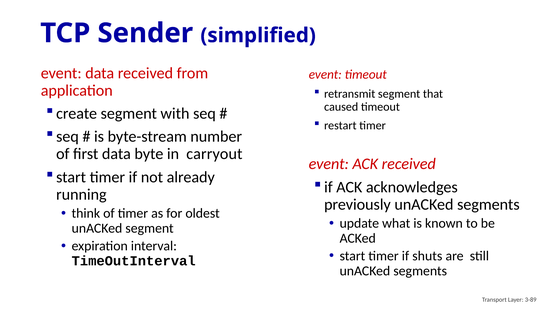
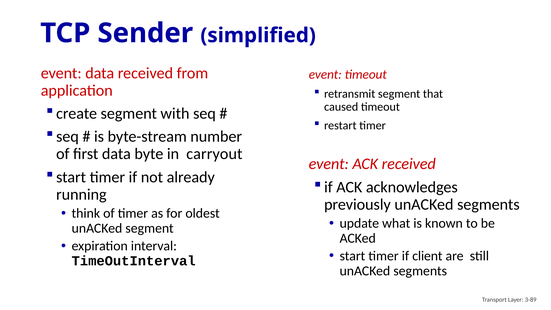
shuts: shuts -> client (427, 256)
